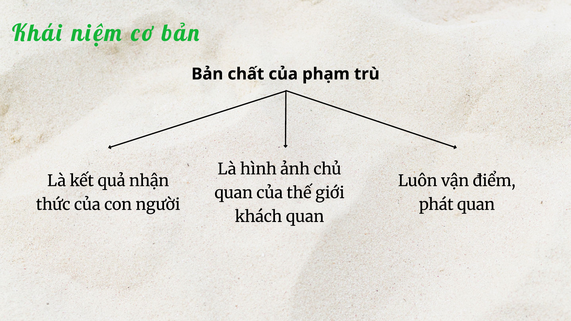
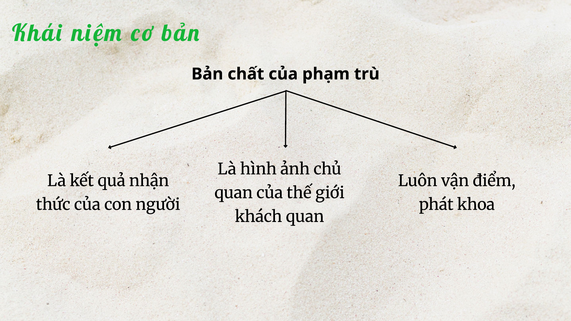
phát quan: quan -> khoa (476, 205)
